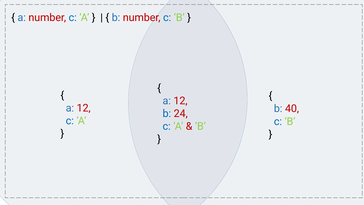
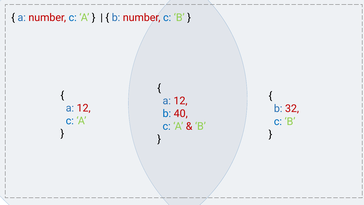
40: 40 -> 32 (292, 109)
24: 24 -> 40 (181, 114)
